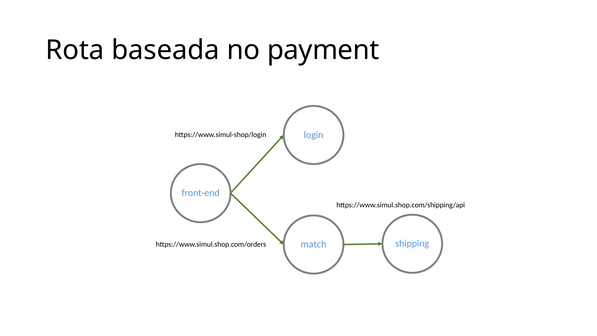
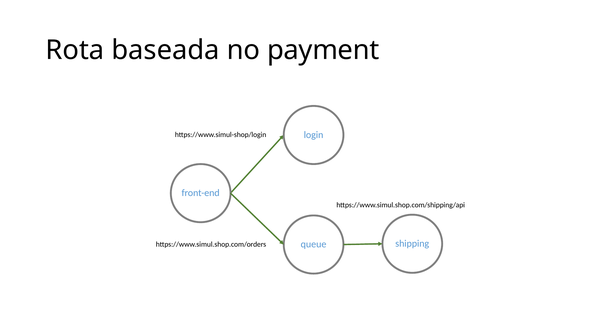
match: match -> queue (314, 244)
